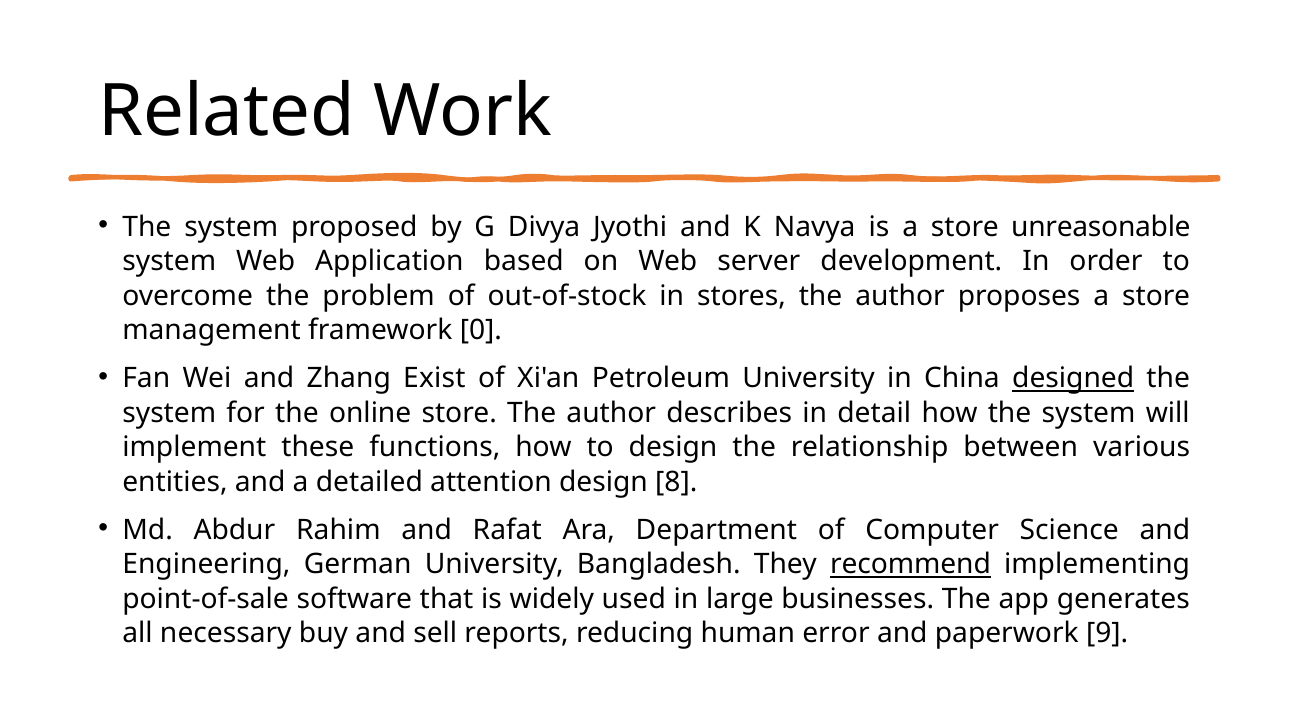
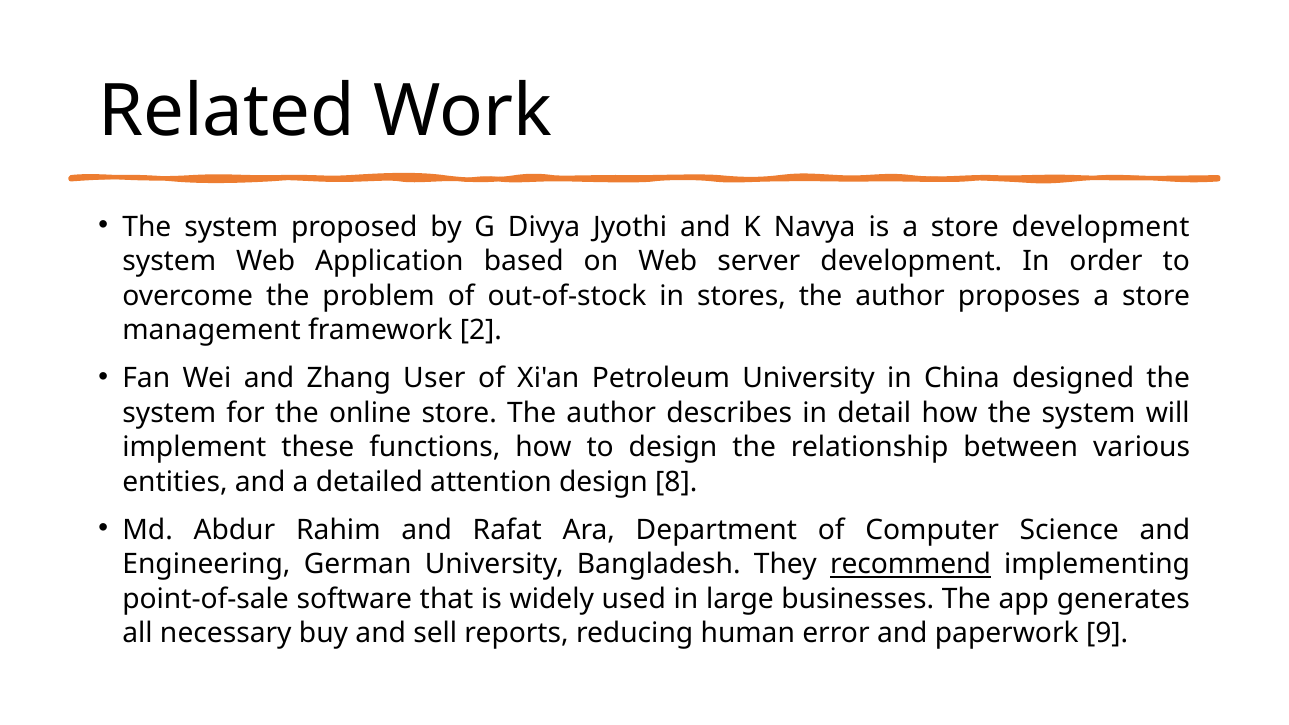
store unreasonable: unreasonable -> development (1101, 227)
0: 0 -> 2 (481, 331)
Exist: Exist -> User (434, 379)
designed underline: present -> none (1073, 379)
